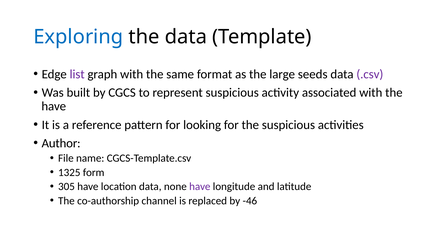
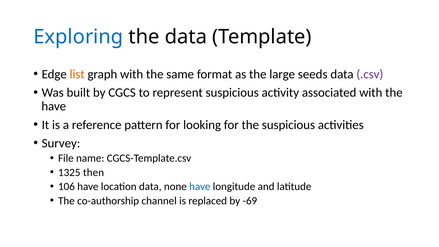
list colour: purple -> orange (77, 74)
Author: Author -> Survey (61, 143)
form: form -> then (94, 172)
305: 305 -> 106 (66, 187)
have colour: purple -> blue (200, 187)
-46: -46 -> -69 (250, 201)
